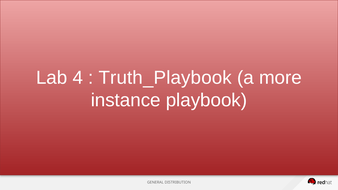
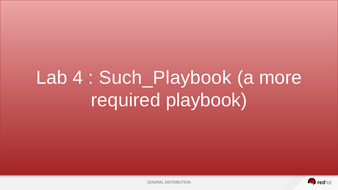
Truth_Playbook: Truth_Playbook -> Such_Playbook (165, 78)
instance: instance -> required (126, 100)
